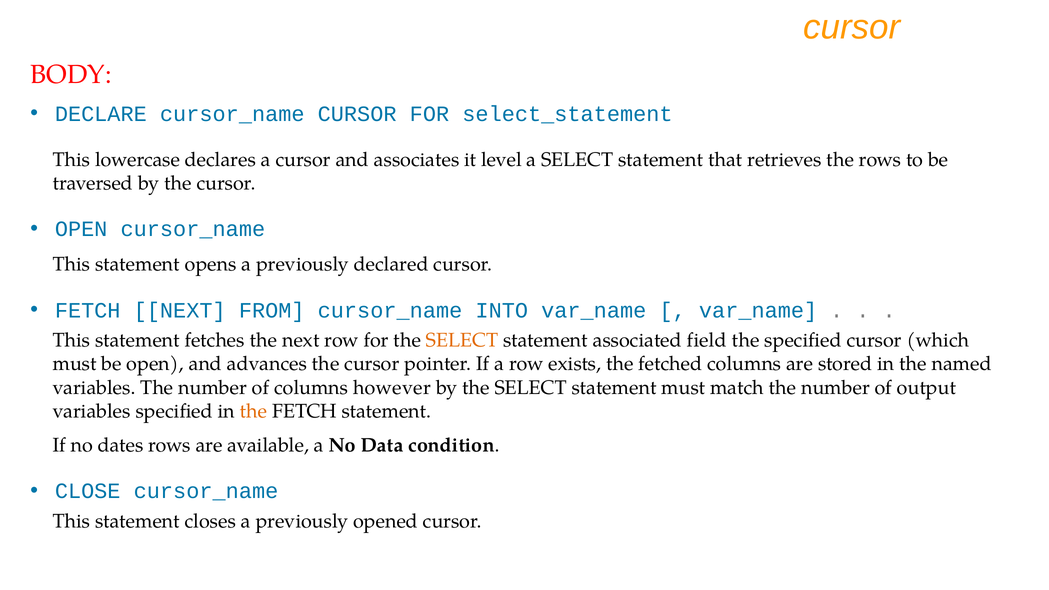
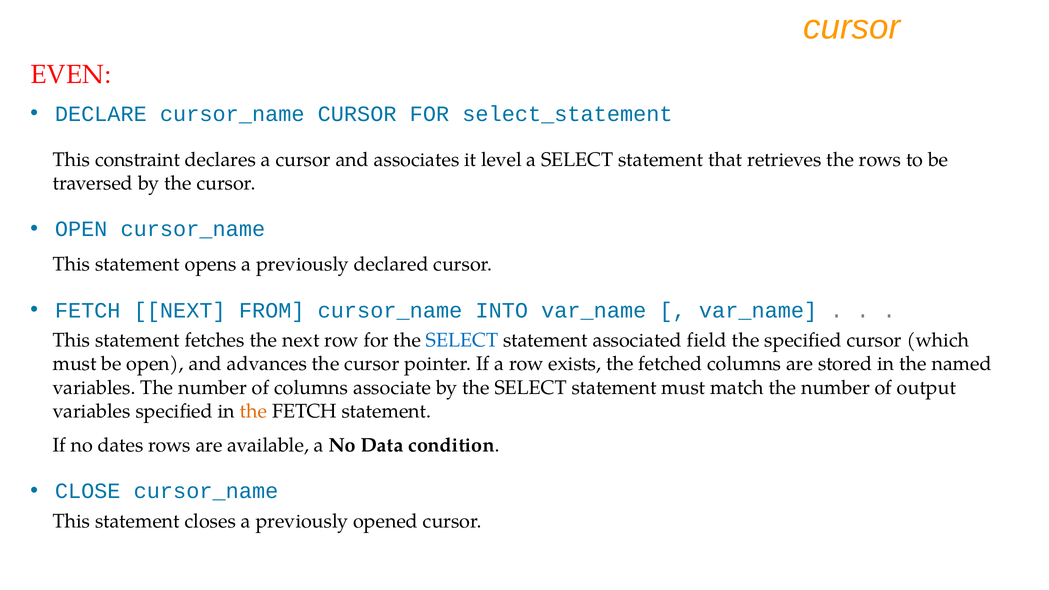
BODY: BODY -> EVEN (71, 75)
lowercase: lowercase -> constraint (138, 160)
SELECT colour: orange -> blue (462, 340)
however: however -> associate (392, 388)
